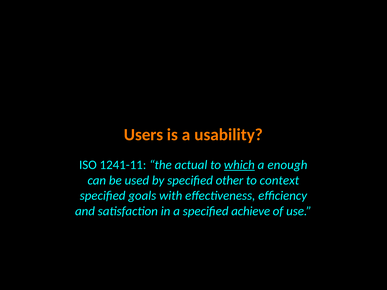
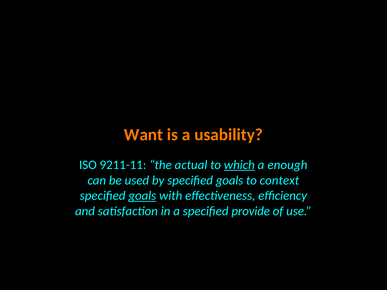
Users: Users -> Want (144, 135)
1241-11: 1241-11 -> 9211-11 (123, 165)
by specified other: other -> goals (230, 180)
goals underline: none -> present (142, 196)
achieve: achieve -> provide (251, 211)
